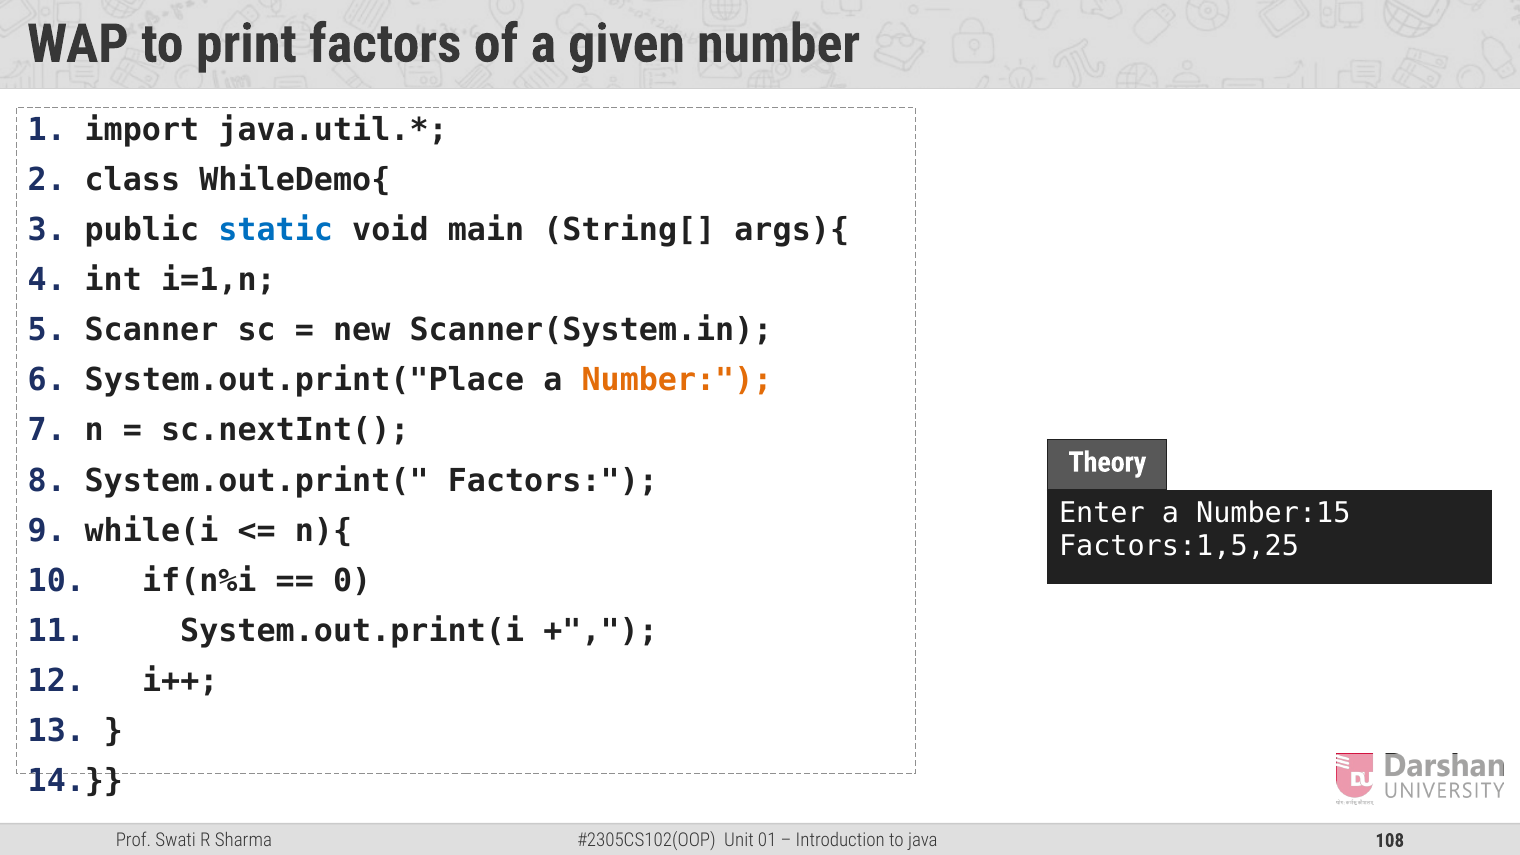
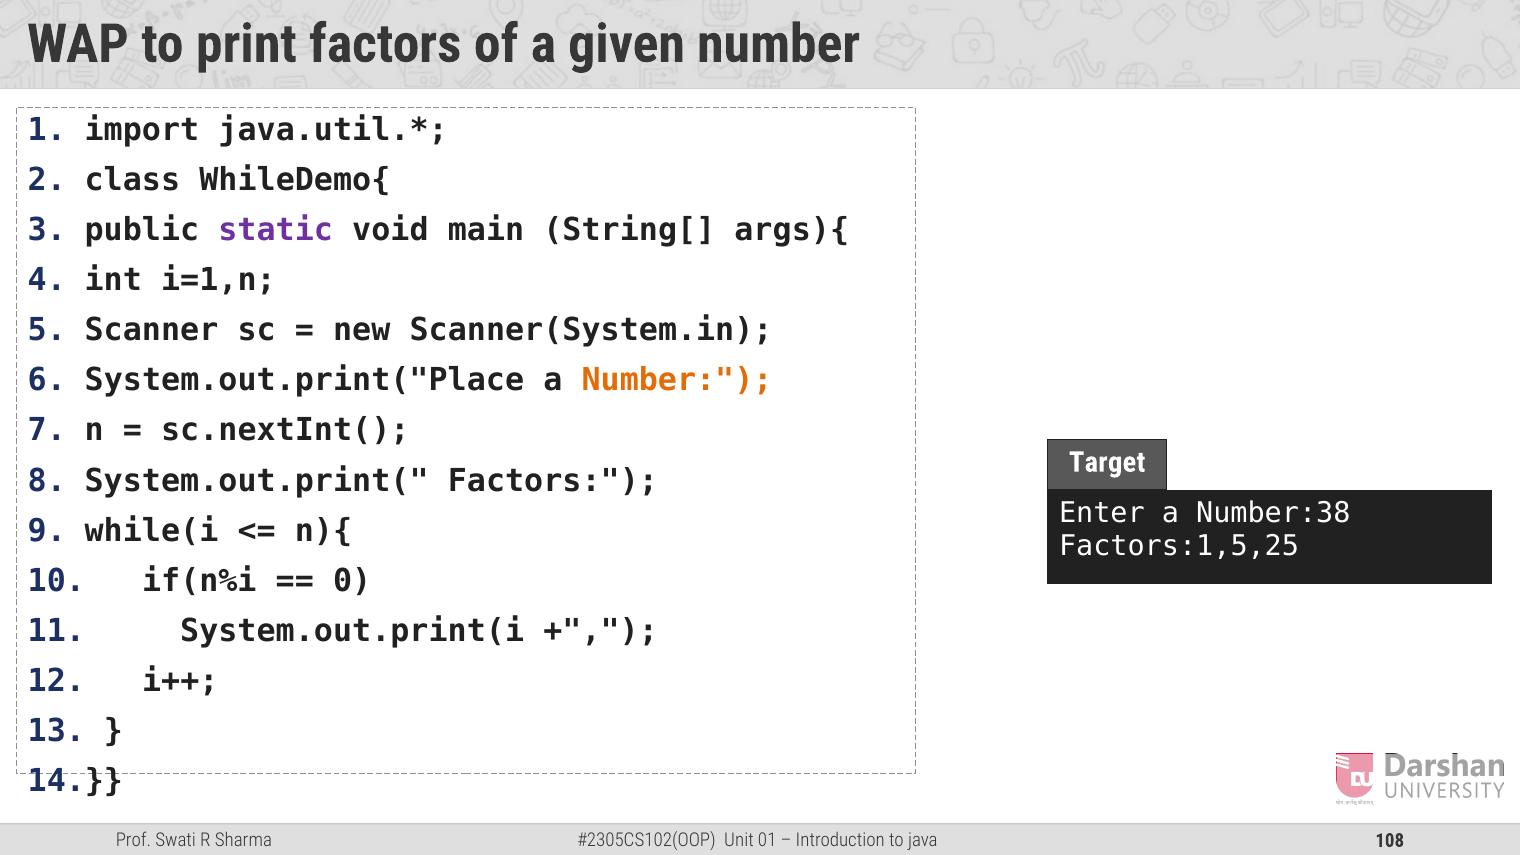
static colour: blue -> purple (276, 230)
Theory: Theory -> Target (1107, 462)
Number:15: Number:15 -> Number:38 (1273, 513)
